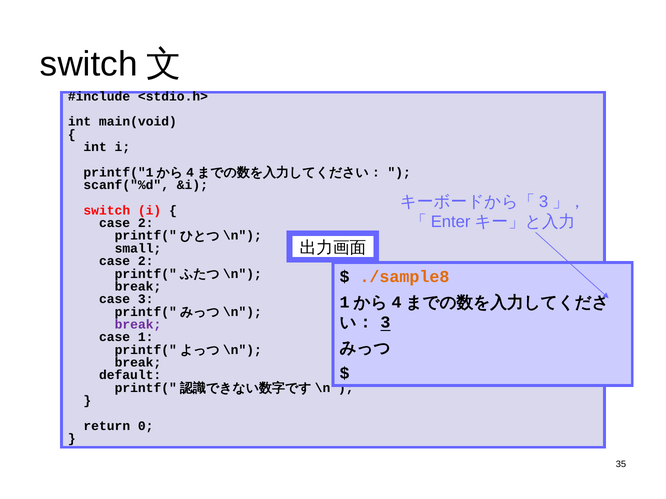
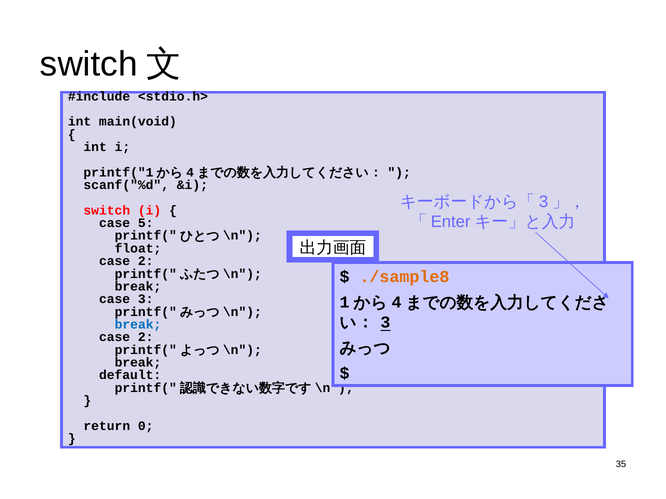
2: 2 -> 5 (146, 223)
small: small -> float (138, 249)
break colour: purple -> blue (138, 325)
1: 1 -> 2 (146, 337)
